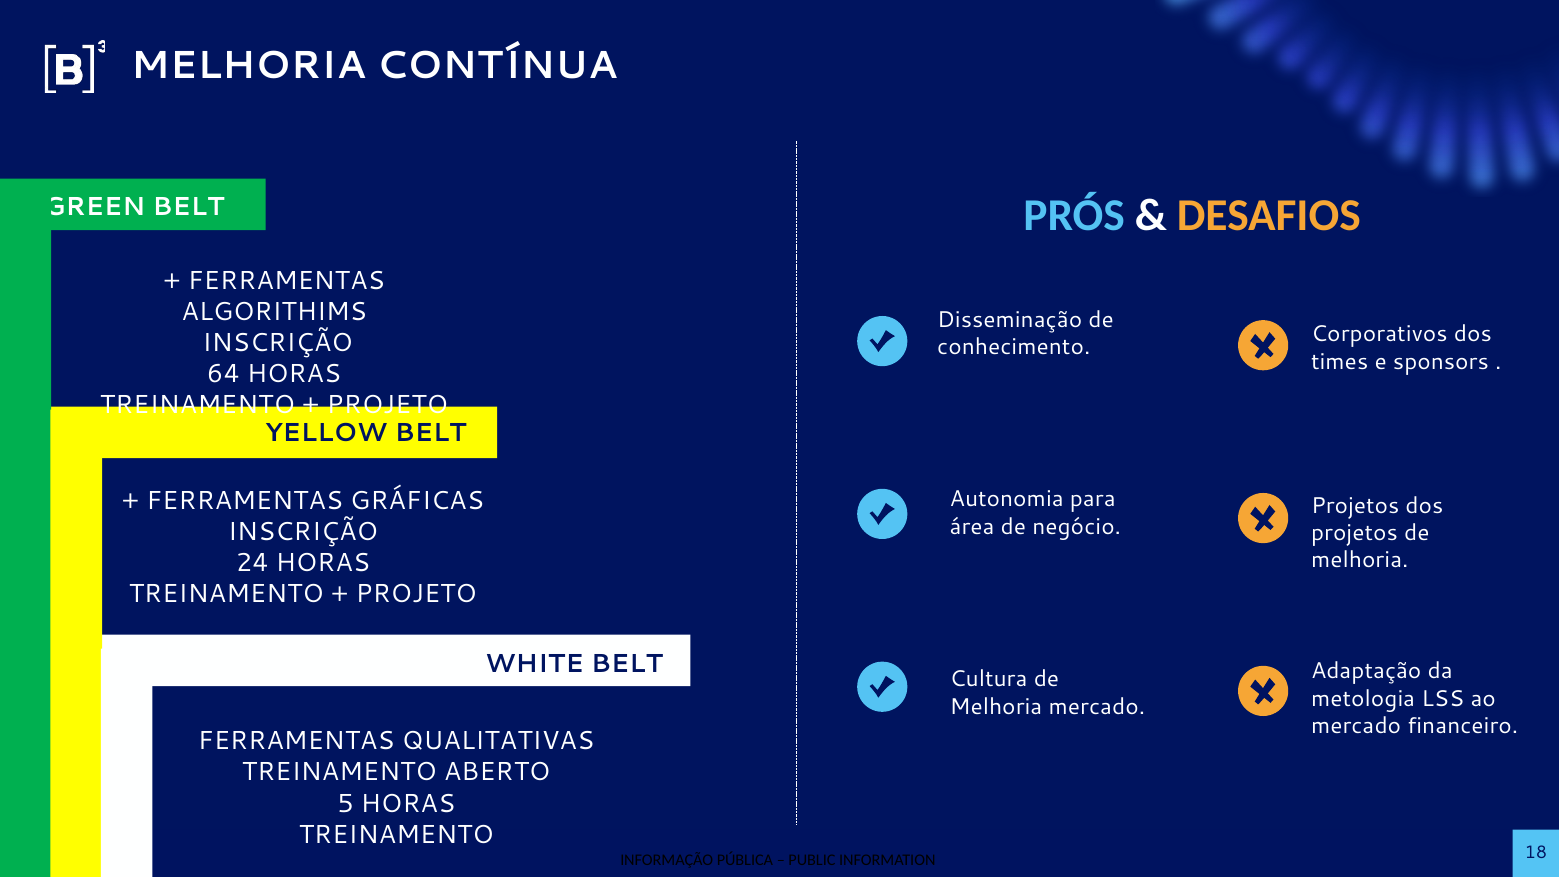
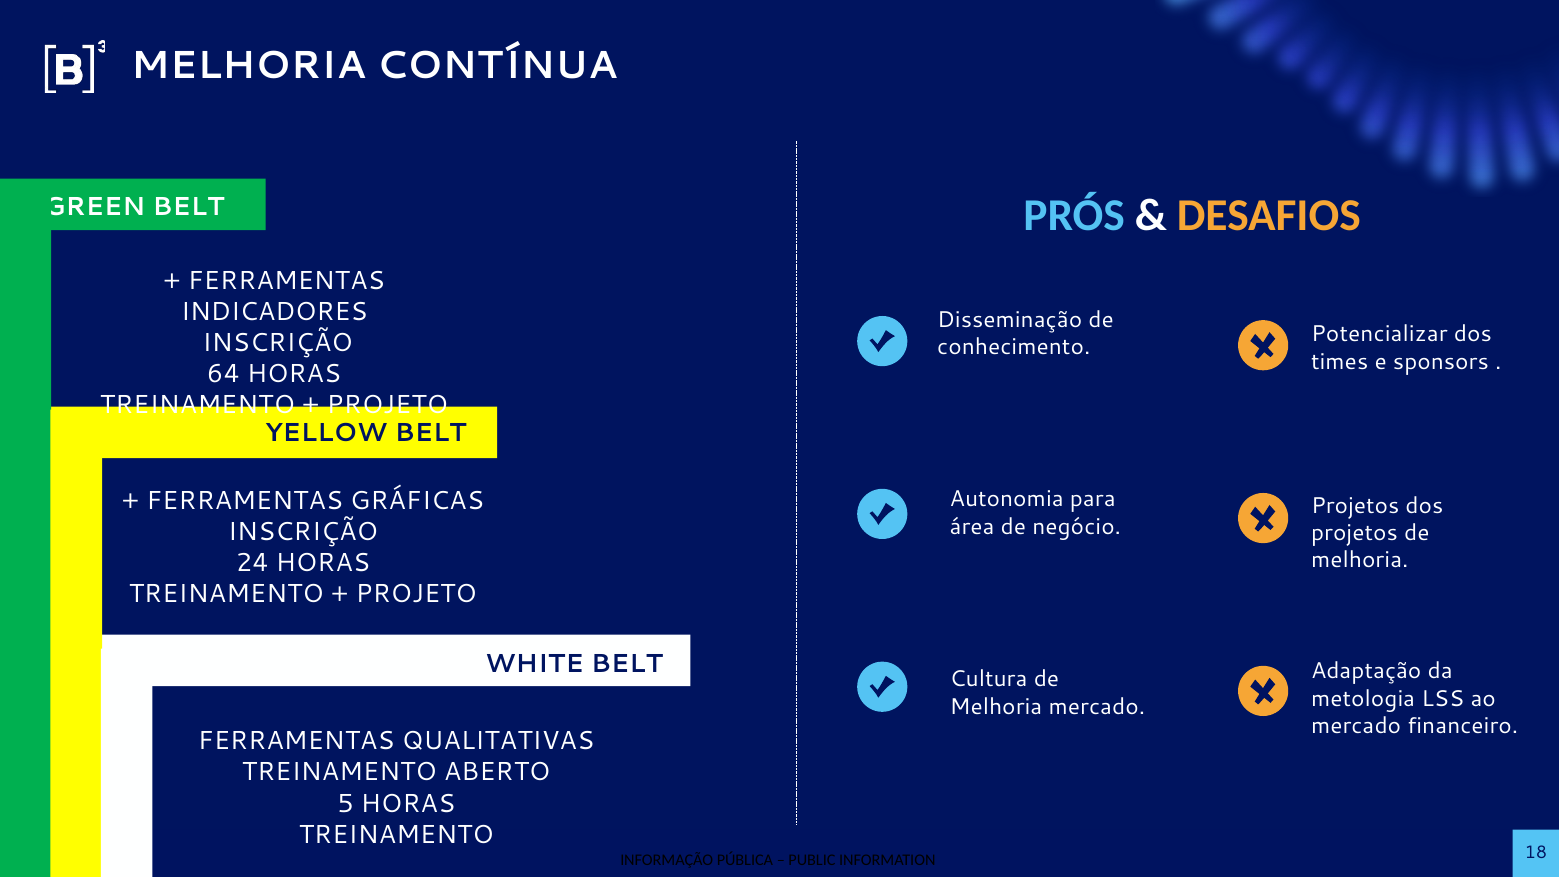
ALGORITHIMS: ALGORITHIMS -> INDICADORES (274, 312)
Corporativos: Corporativos -> Potencializar (1379, 334)
